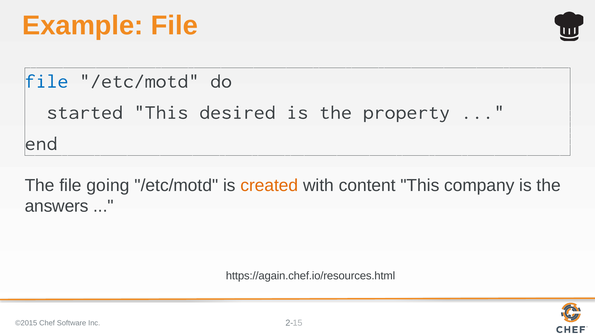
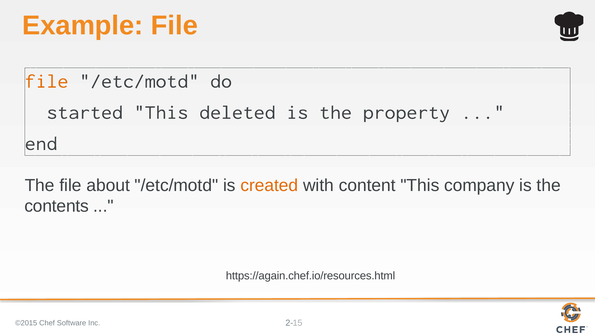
file colour: blue -> orange (47, 81)
desired: desired -> deleted (237, 112)
going: going -> about (108, 186)
answers: answers -> contents (57, 207)
